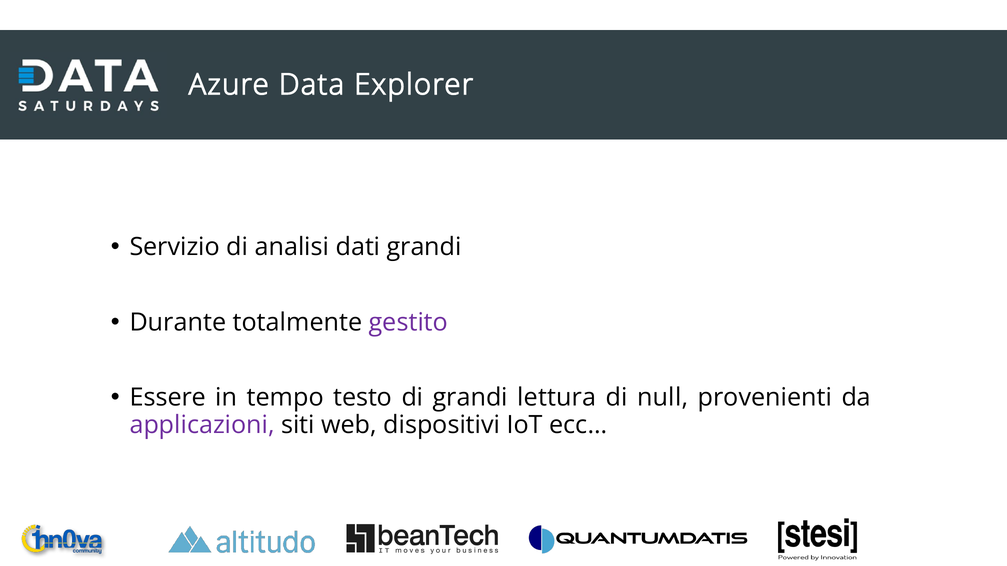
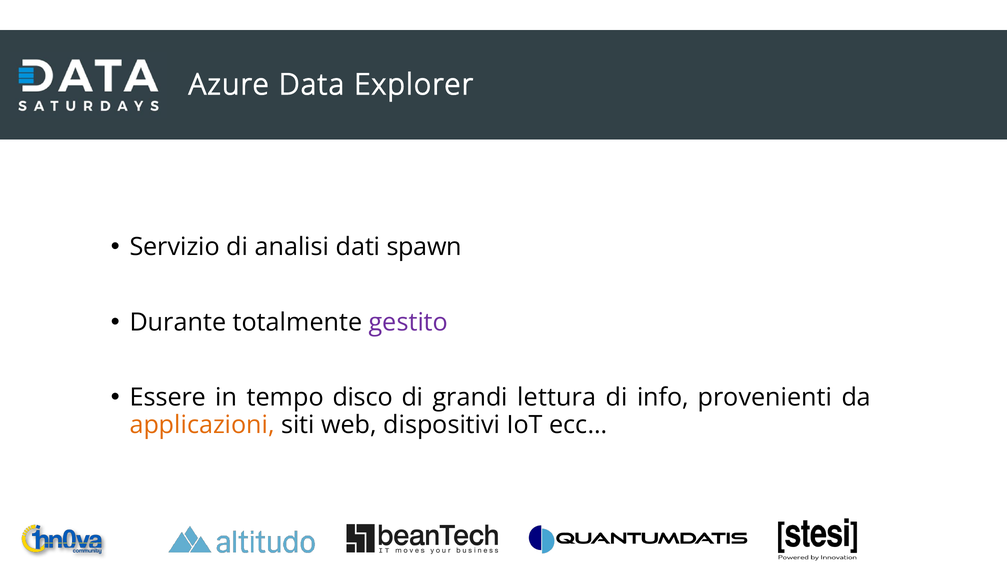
dati grandi: grandi -> spawn (424, 247)
testo: testo -> disco (363, 398)
null: null -> info (663, 398)
applicazioni colour: purple -> orange (202, 425)
